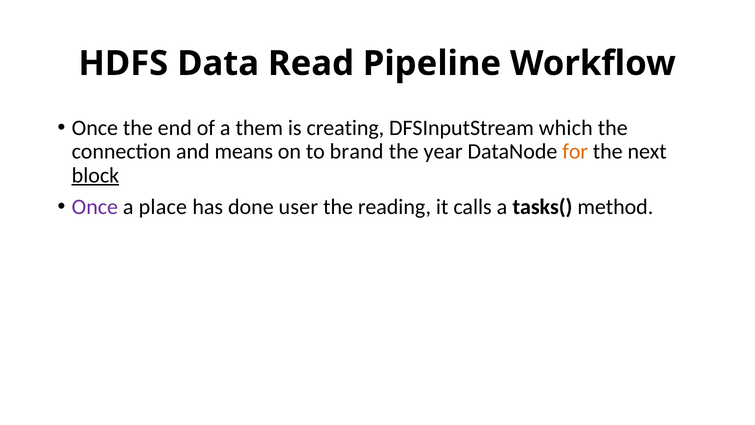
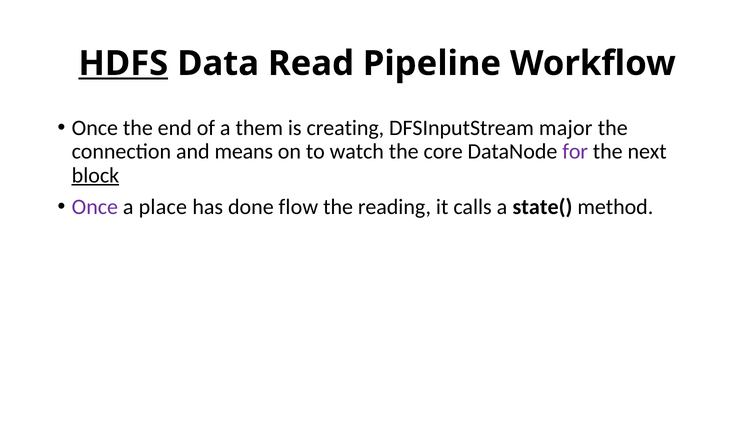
HDFS underline: none -> present (123, 63)
which: which -> major (566, 128)
brand: brand -> watch (357, 151)
year: year -> core (443, 151)
for colour: orange -> purple (575, 151)
user: user -> flow (298, 207)
tasks(: tasks( -> state( (542, 207)
